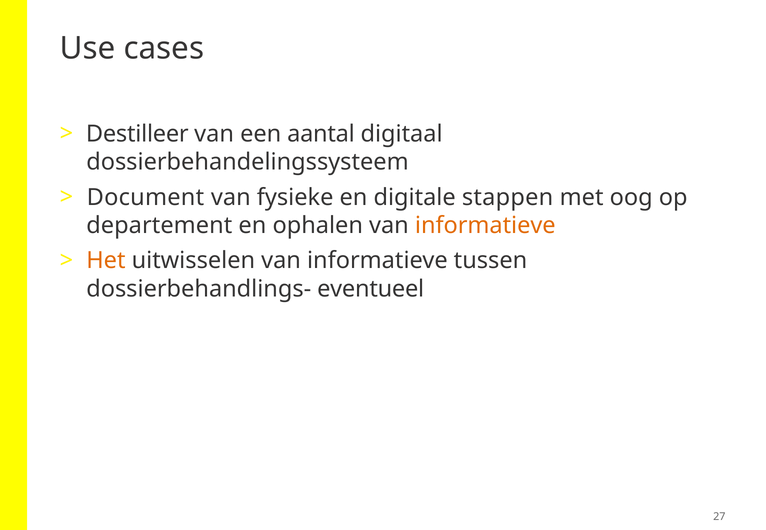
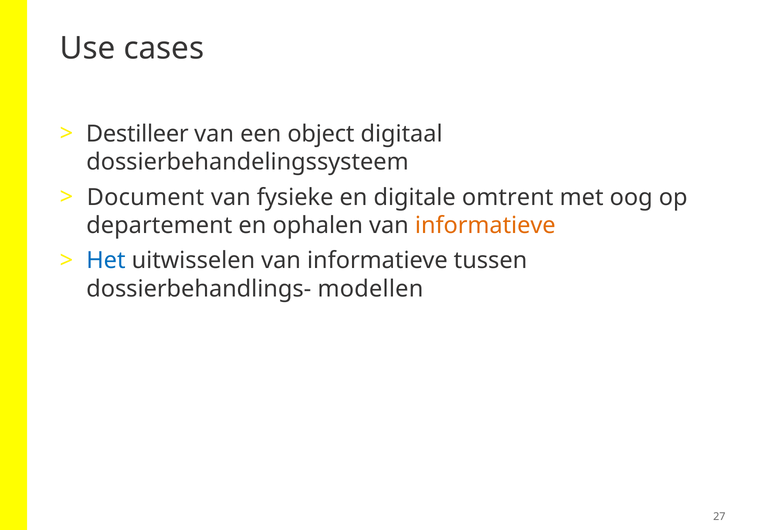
aantal: aantal -> object (321, 134)
stappen: stappen -> omtrent (508, 197)
Het colour: orange -> blue (106, 261)
eventueel: eventueel -> modellen (370, 289)
